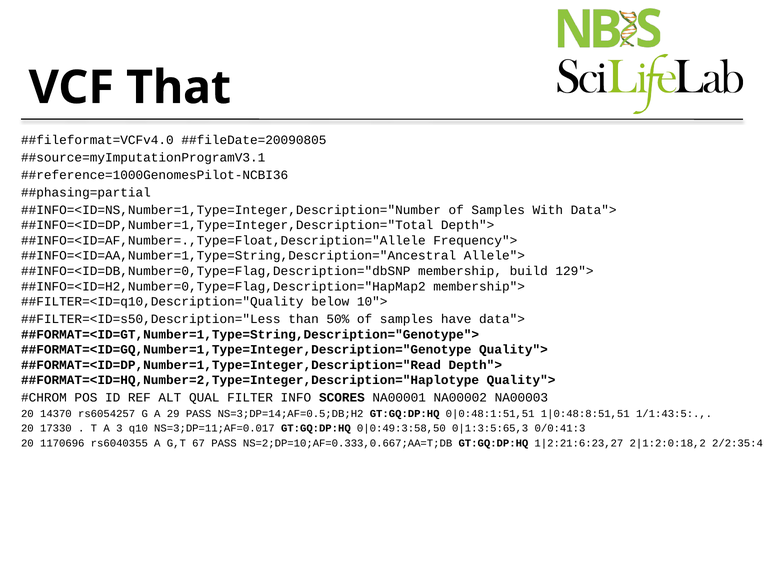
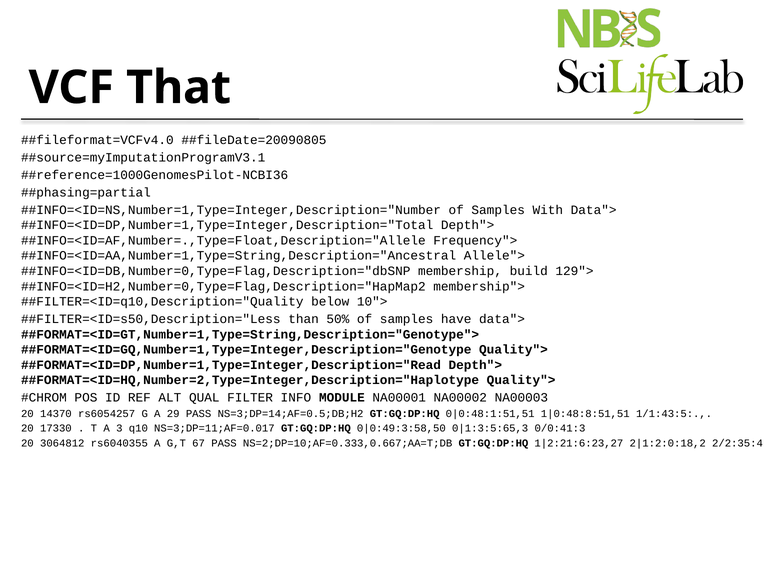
SCORES: SCORES -> MODULE (342, 398)
1170696: 1170696 -> 3064812 (62, 443)
